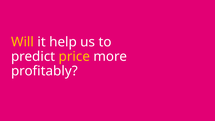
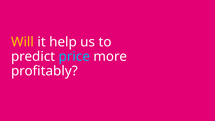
price colour: yellow -> light blue (74, 56)
